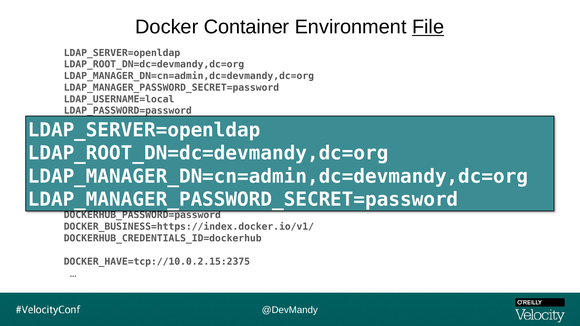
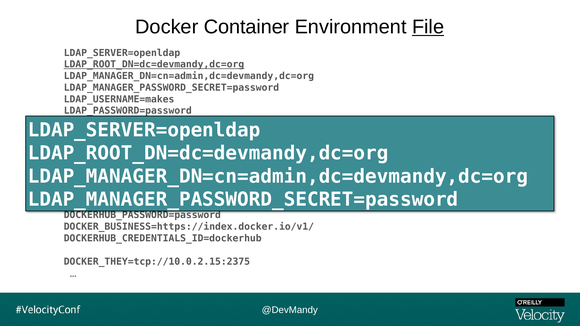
LDAP_ROOT_DN=dc=devmandy,dc=org underline: none -> present (154, 64)
LDAP_USERNAME=local: LDAP_USERNAME=local -> LDAP_USERNAME=makes (119, 99)
DOCKER_HAVE=tcp://10.0.2.15:2375: DOCKER_HAVE=tcp://10.0.2.15:2375 -> DOCKER_THEY=tcp://10.0.2.15:2375 (157, 262)
